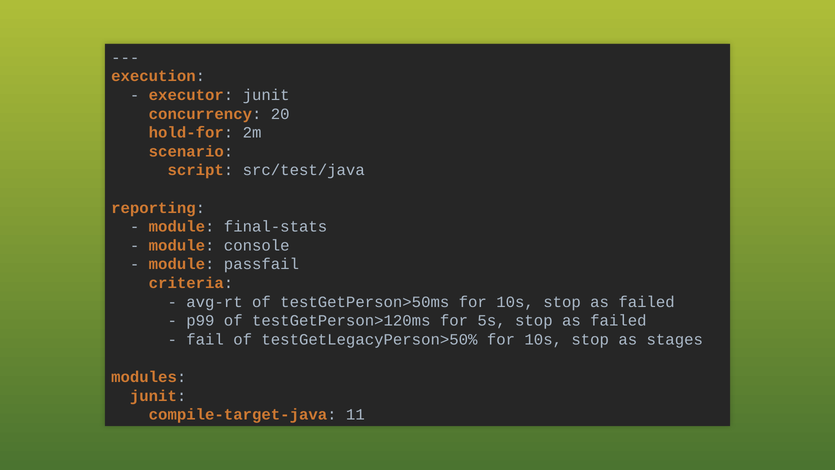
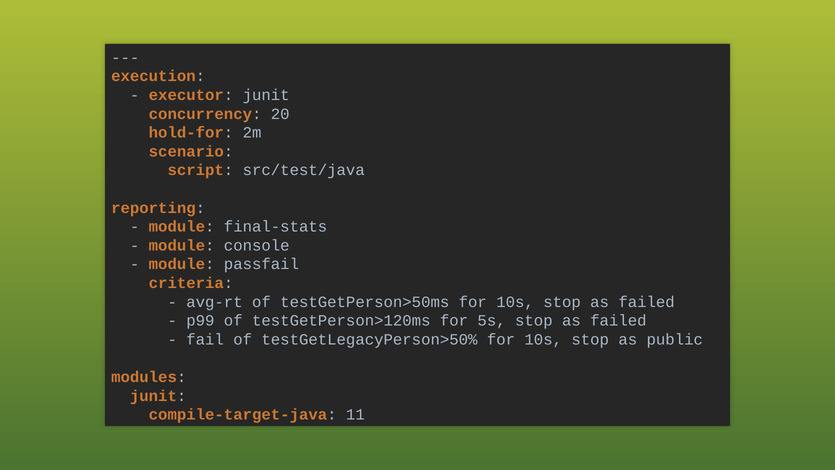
stages: stages -> public (675, 339)
